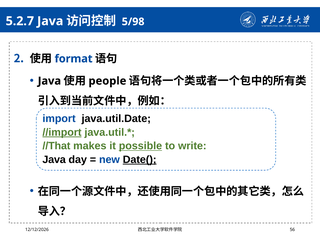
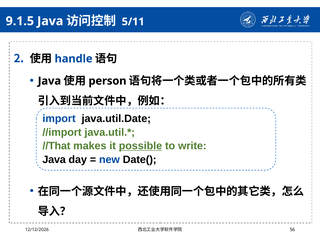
5.2.7: 5.2.7 -> 9.1.5 (20, 21)
5/98: 5/98 -> 5/11 (133, 22)
format: format -> handle (74, 59)
people: people -> person (107, 81)
//import underline: present -> none (62, 132)
Date( underline: present -> none (140, 160)
